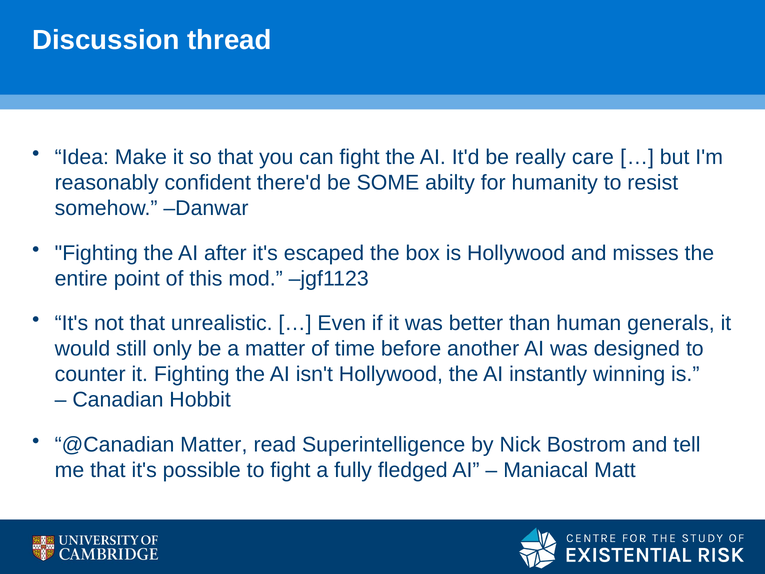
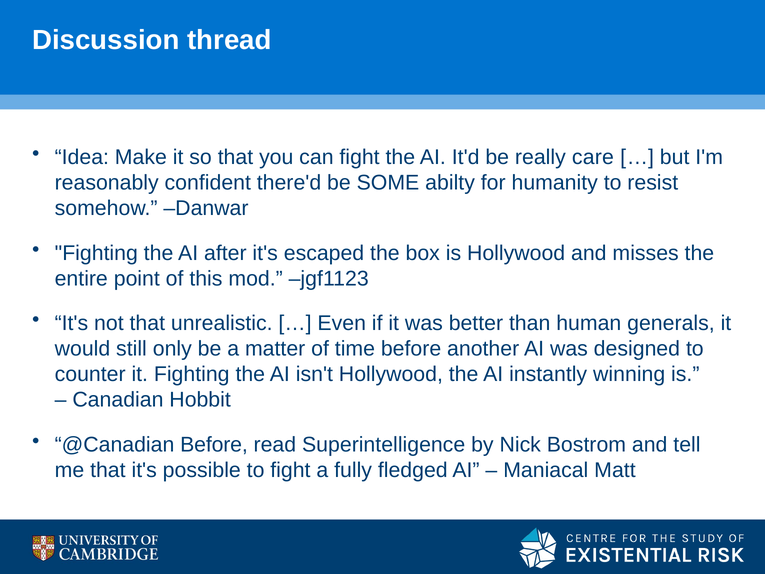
@Canadian Matter: Matter -> Before (214, 444)
